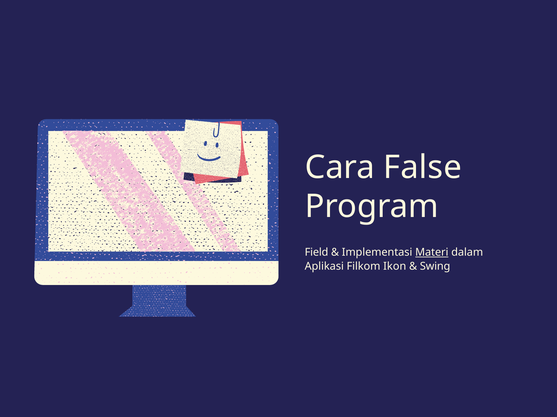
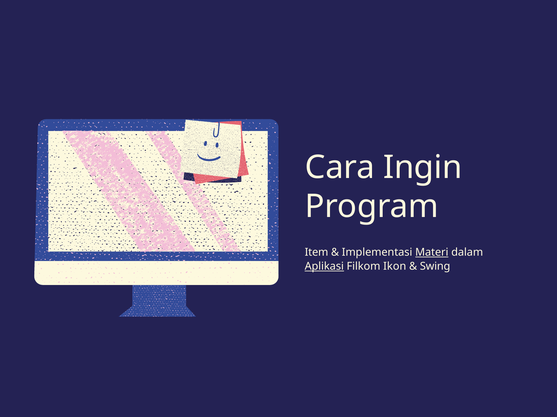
False: False -> Ingin (423, 168)
Field: Field -> Item (317, 253)
Aplikasi underline: none -> present (324, 267)
